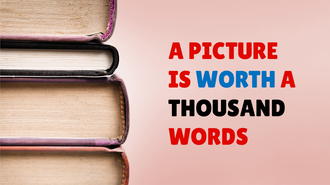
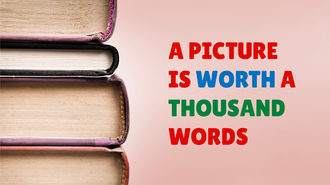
THOUSAND colour: black -> green (227, 109)
